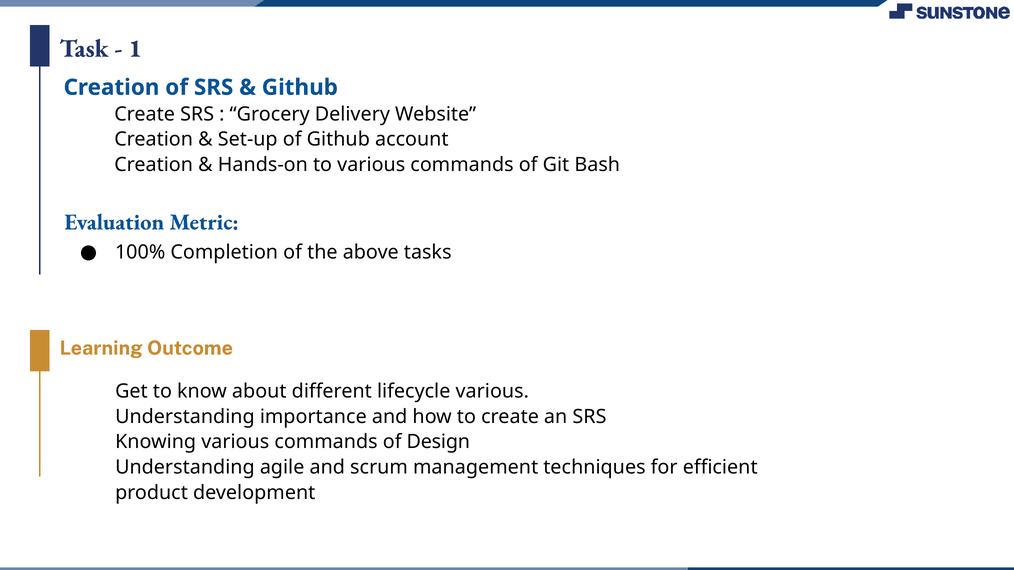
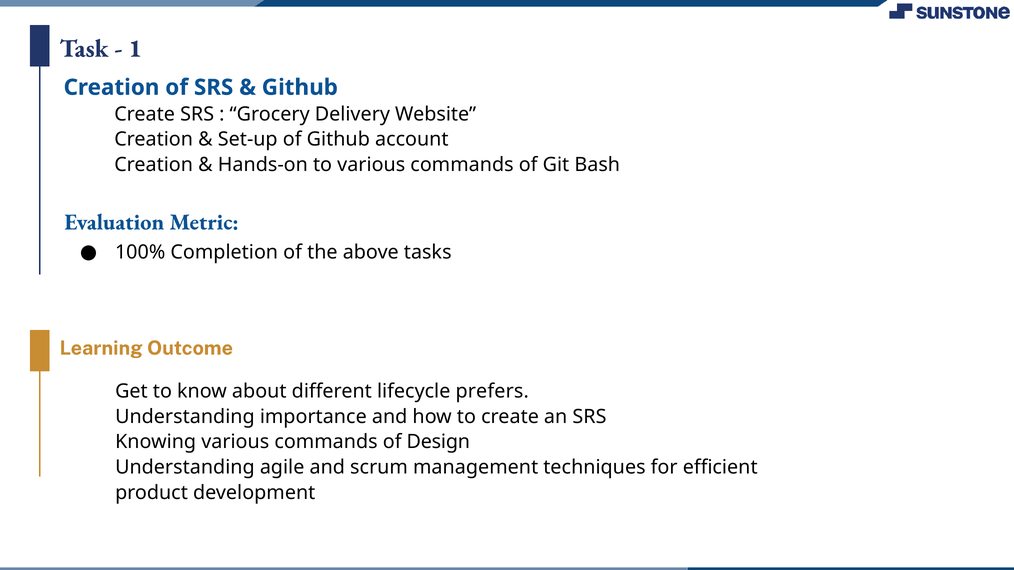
lifecycle various: various -> prefers (492, 392)
